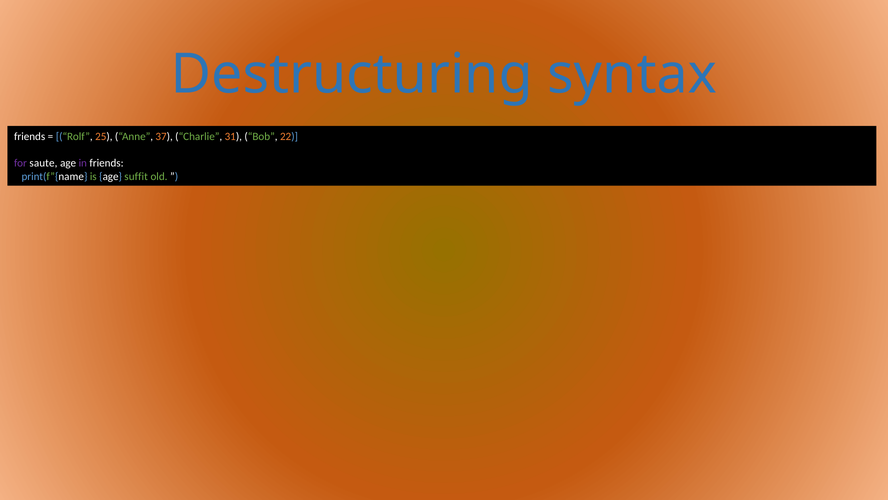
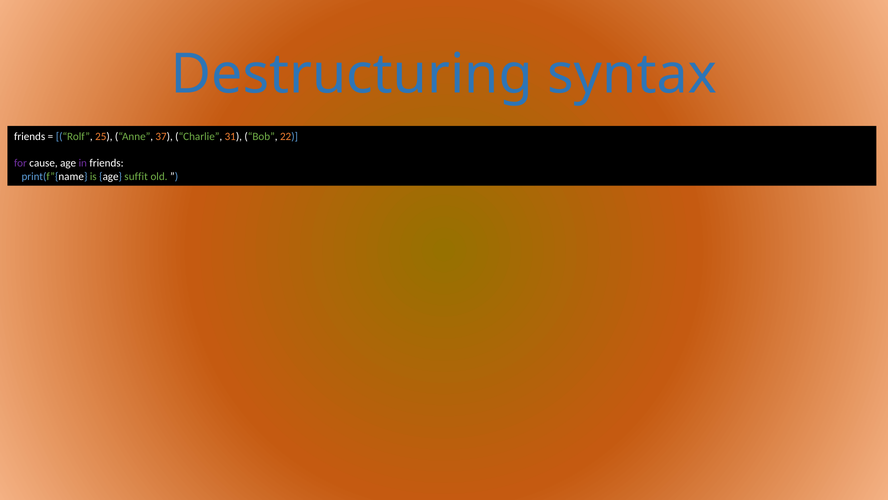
saute: saute -> cause (44, 163)
